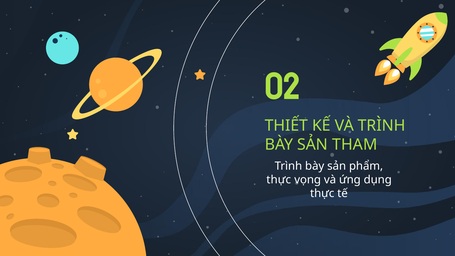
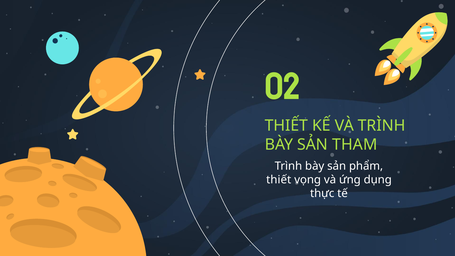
thực: thực -> thiết (279, 180)
